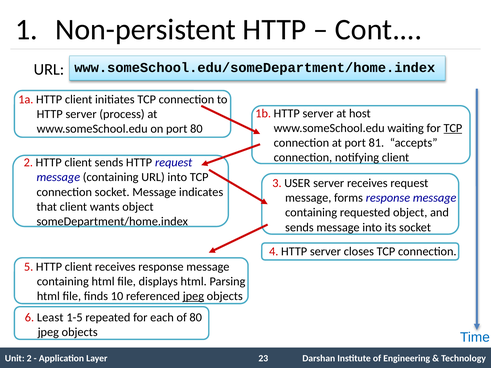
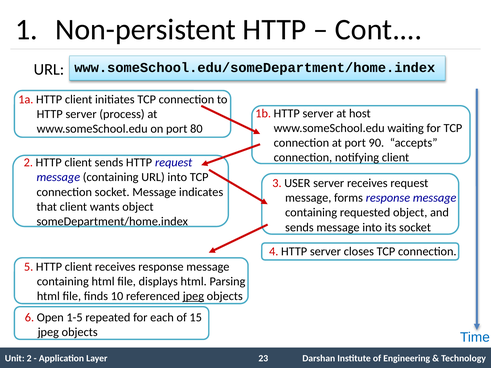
TCP underline: present -> none (453, 128)
81: 81 -> 90 (376, 143)
Least: Least -> Open (50, 318)
of 80: 80 -> 15 (196, 318)
